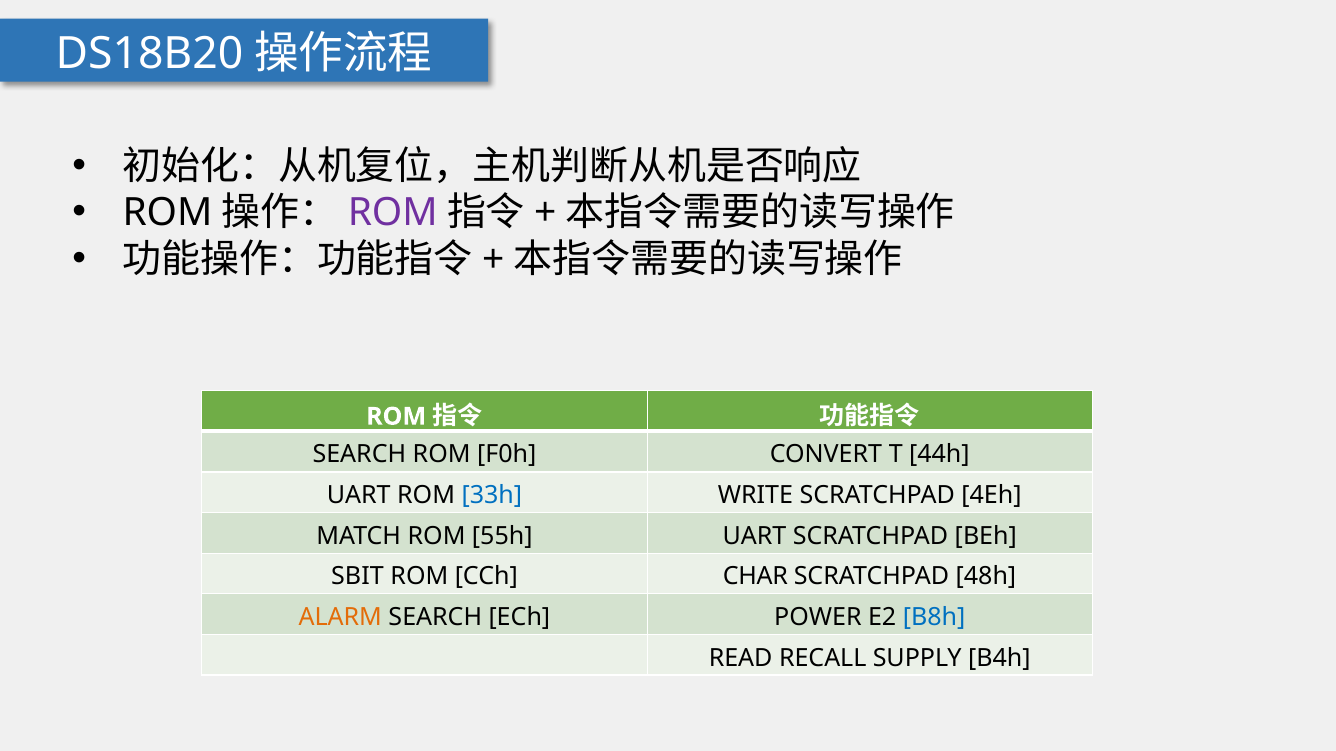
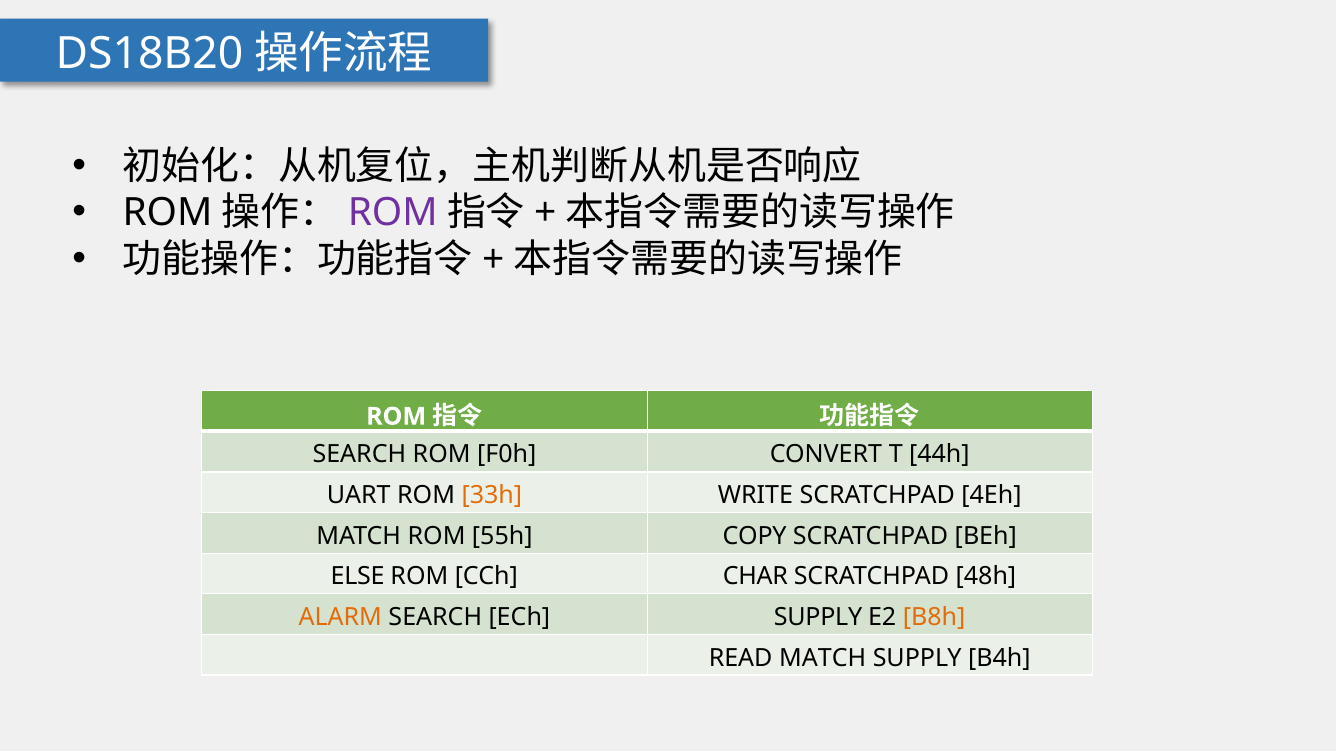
33h colour: blue -> orange (492, 496)
55h UART: UART -> COPY (755, 536)
SBIT: SBIT -> ELSE (358, 577)
ECh POWER: POWER -> SUPPLY (818, 618)
B8h colour: blue -> orange (934, 618)
READ RECALL: RECALL -> MATCH (823, 658)
